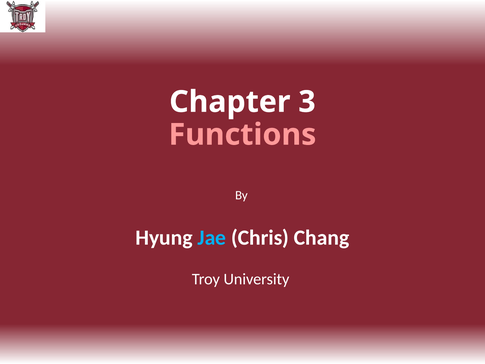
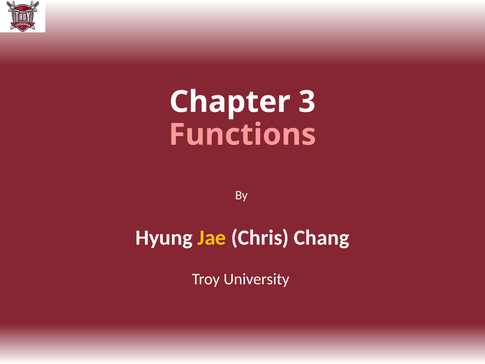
Jae colour: light blue -> yellow (212, 238)
